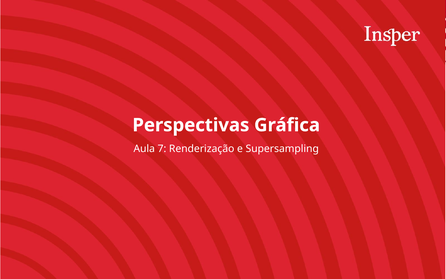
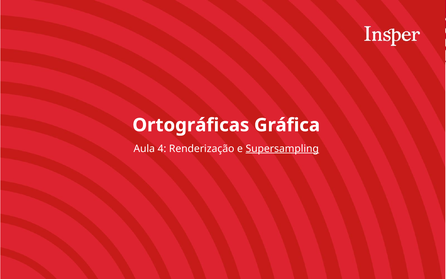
Perspectivas: Perspectivas -> Ortográficas (191, 125)
7: 7 -> 4 (162, 149)
Supersampling underline: none -> present (282, 149)
